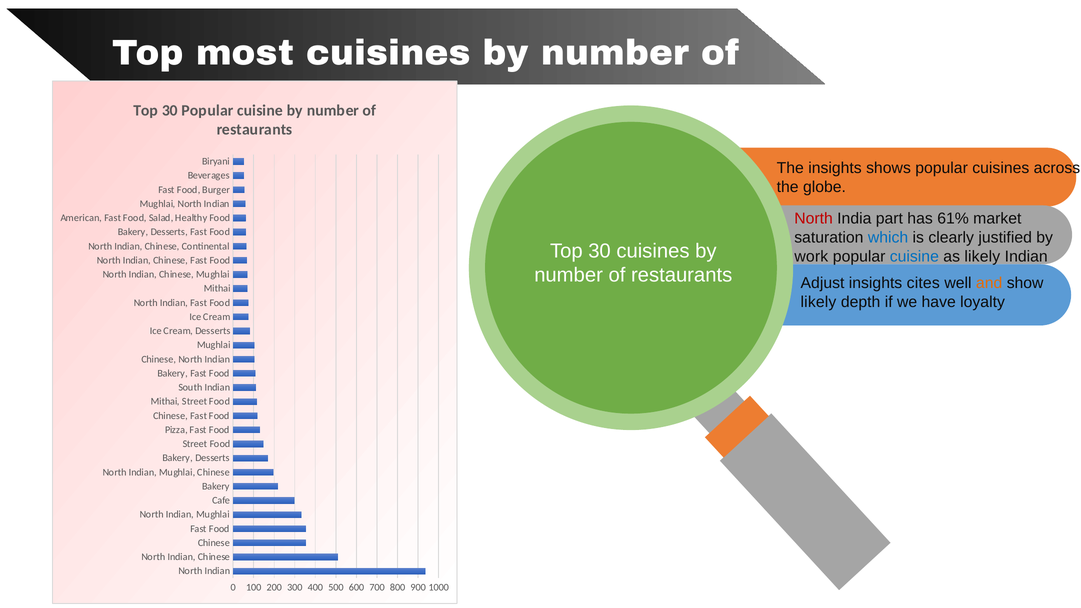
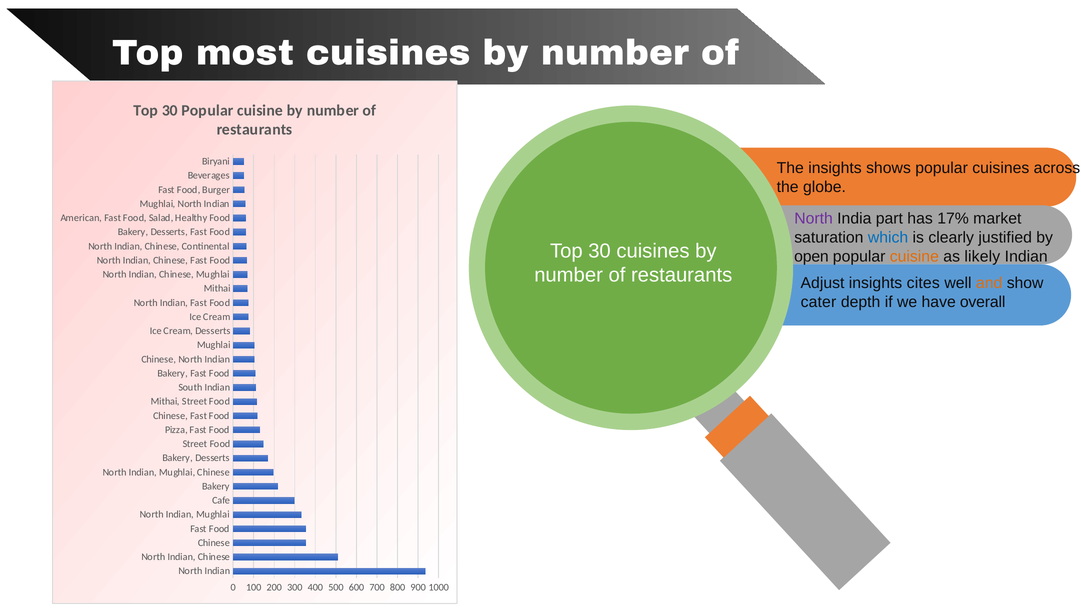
North colour: red -> purple (814, 219)
61%: 61% -> 17% (953, 219)
work: work -> open (811, 257)
cuisine colour: blue -> orange (914, 257)
likely: likely -> cater (818, 302)
loyalty: loyalty -> overall (983, 302)
